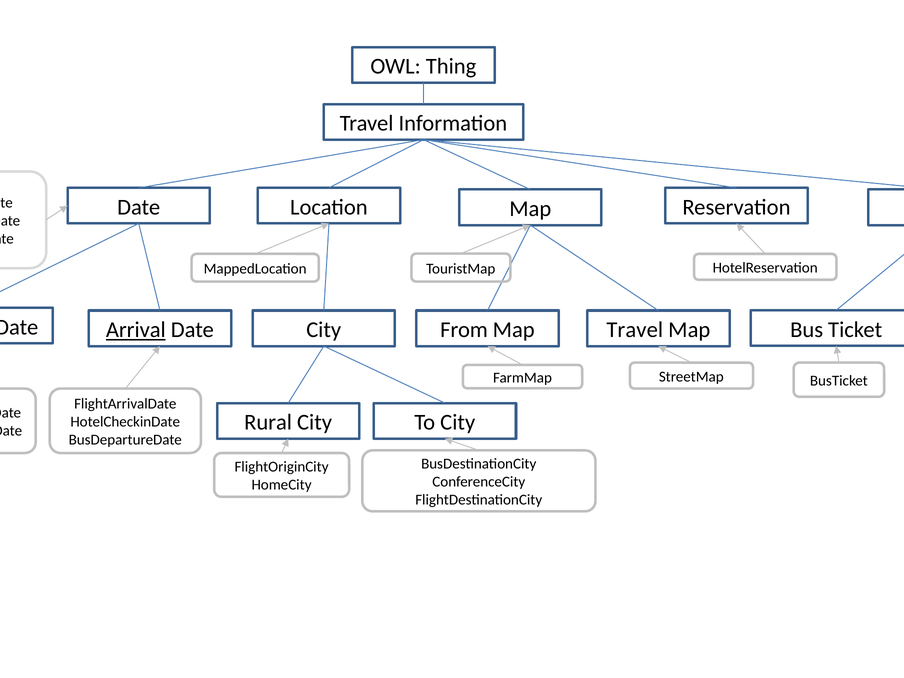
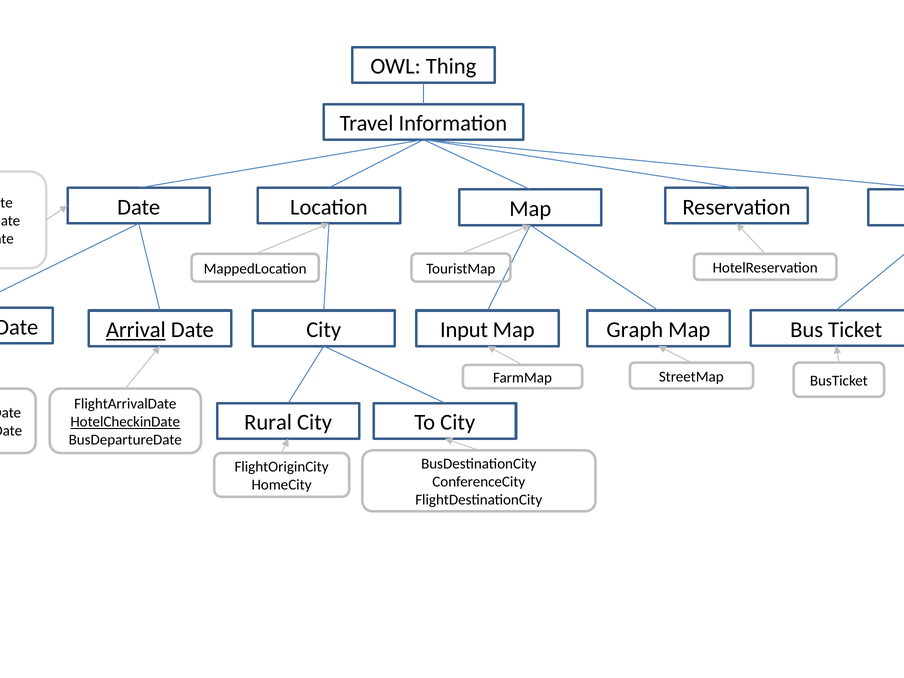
From: From -> Input (464, 330)
Map Travel: Travel -> Graph (635, 330)
HotelCheckinDate underline: none -> present (125, 422)
